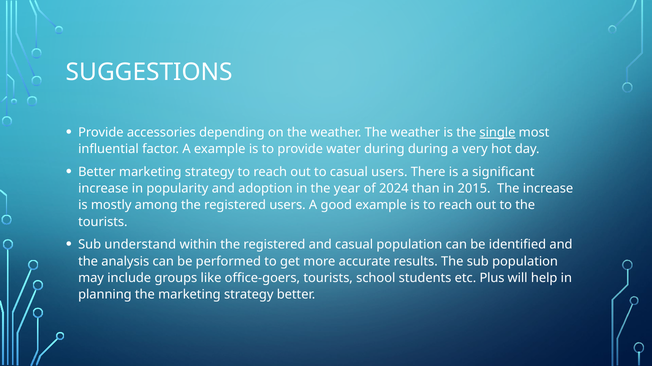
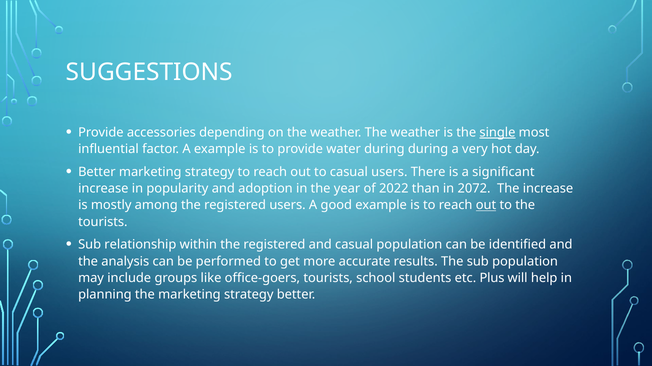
2024: 2024 -> 2022 (394, 189)
2015: 2015 -> 2072 (474, 189)
out underline: none -> present (486, 206)
understand: understand -> relationship (140, 245)
